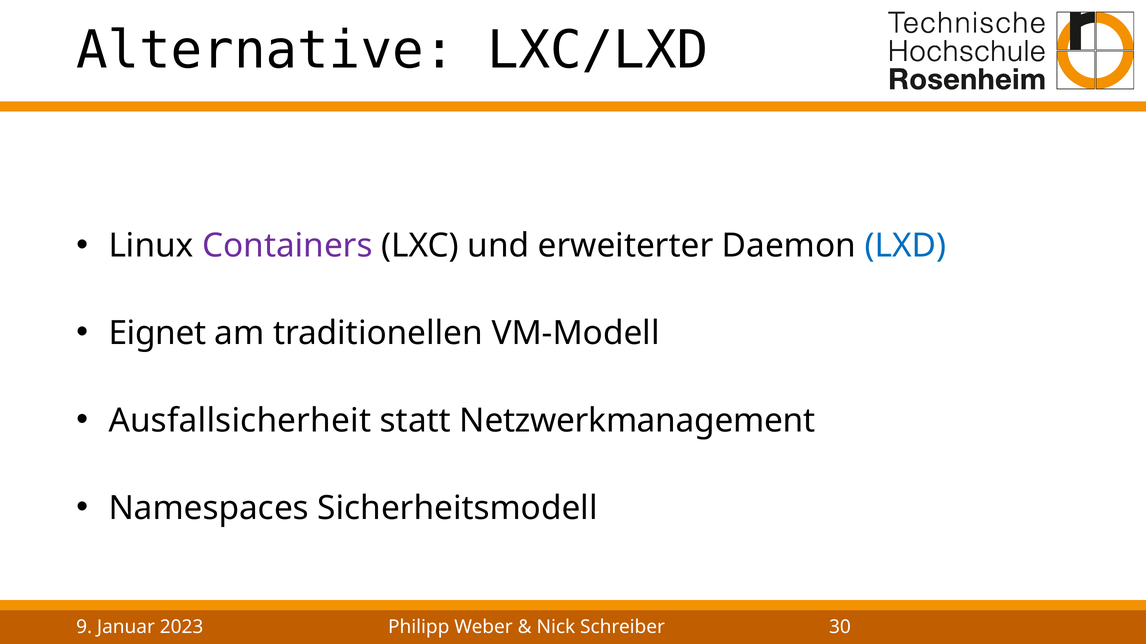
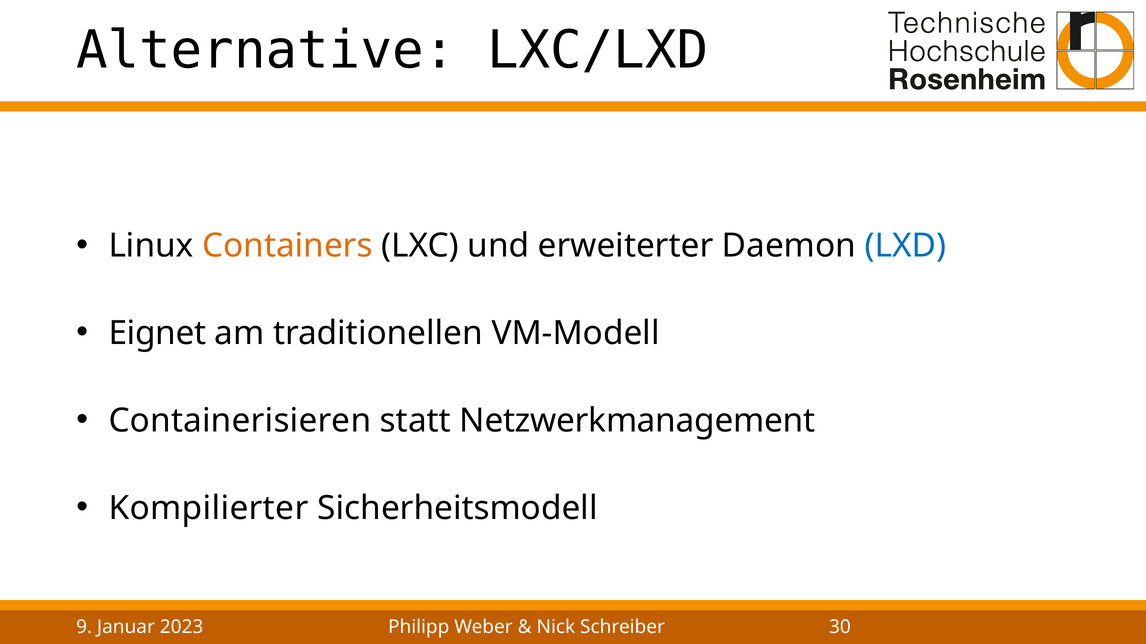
Containers colour: purple -> orange (287, 246)
Ausfallsicherheit: Ausfallsicherheit -> Containerisieren (240, 421)
Namespaces: Namespaces -> Kompilierter (209, 508)
